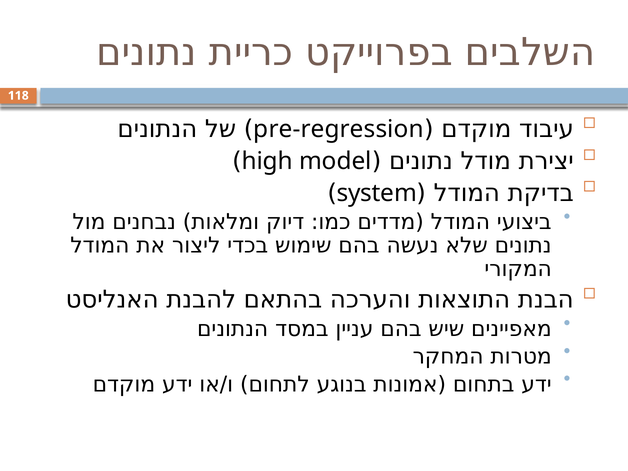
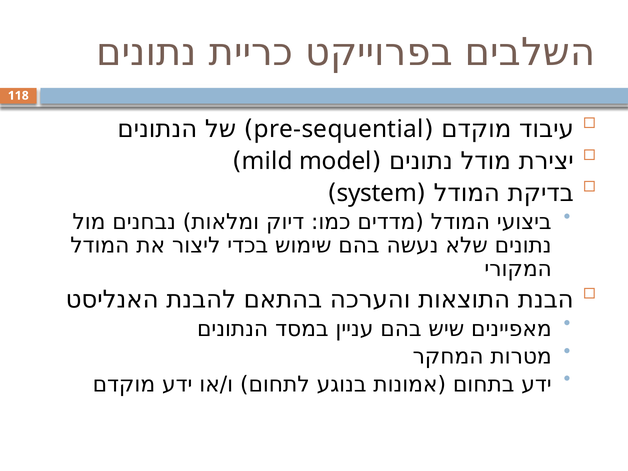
pre-regression: pre-regression -> pre-sequential (339, 129)
high: high -> mild (267, 161)
